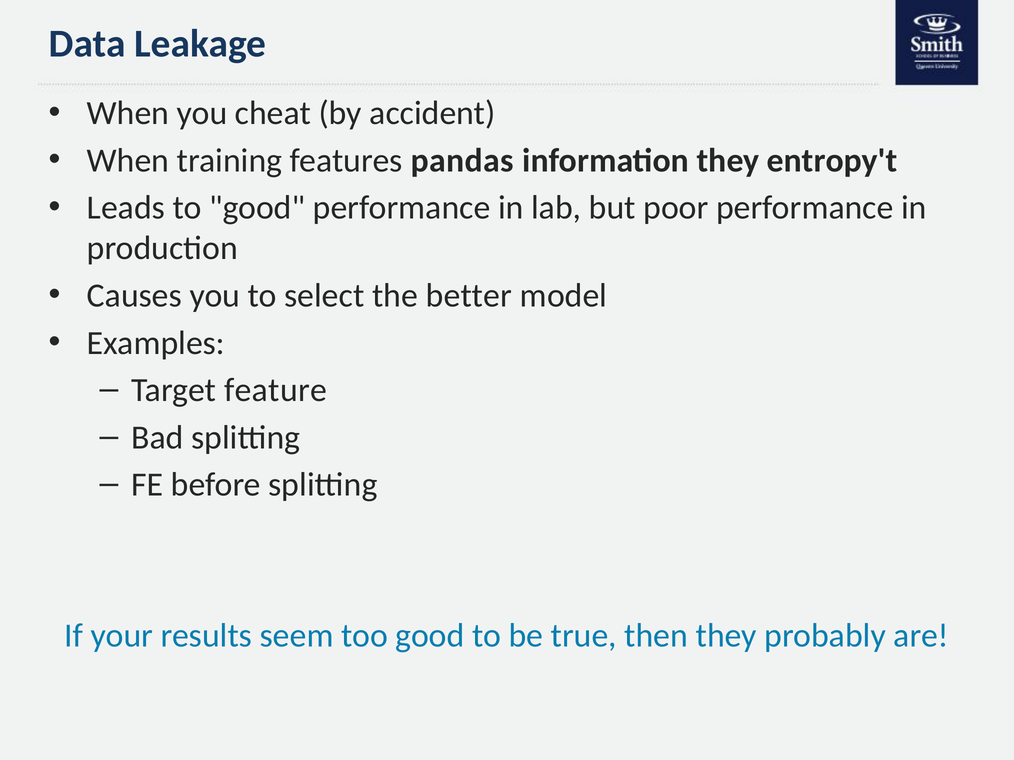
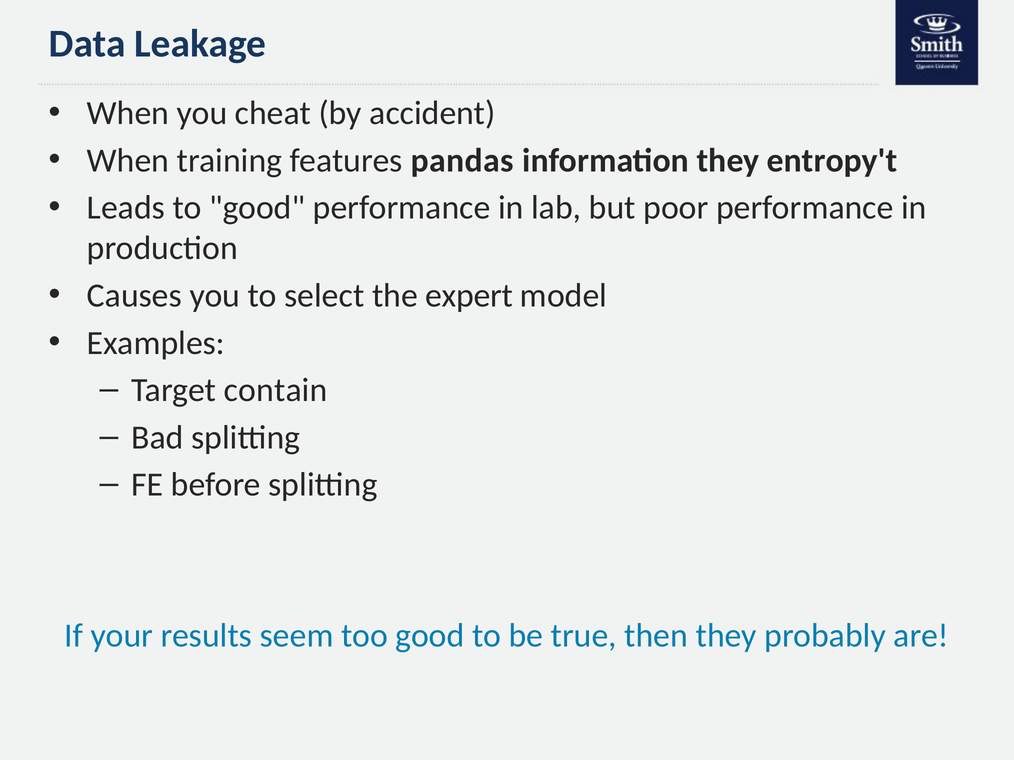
better: better -> expert (469, 296)
feature: feature -> contain (276, 390)
